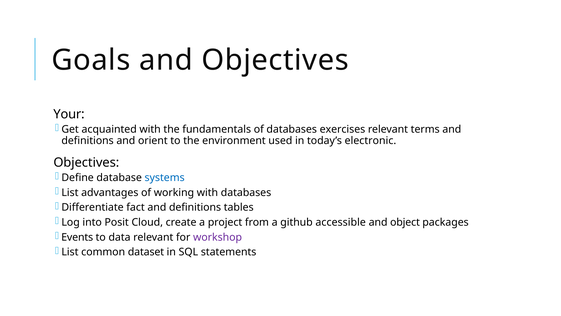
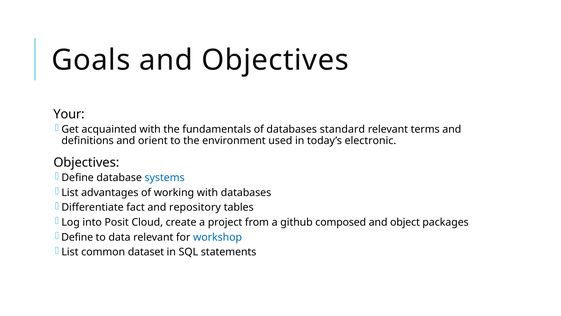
exercises: exercises -> standard (342, 129)
fact and definitions: definitions -> repository (195, 207)
accessible: accessible -> composed (341, 222)
Events: Events -> Define (77, 237)
workshop colour: purple -> blue (218, 237)
